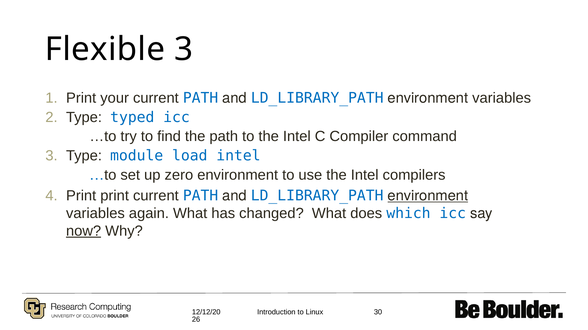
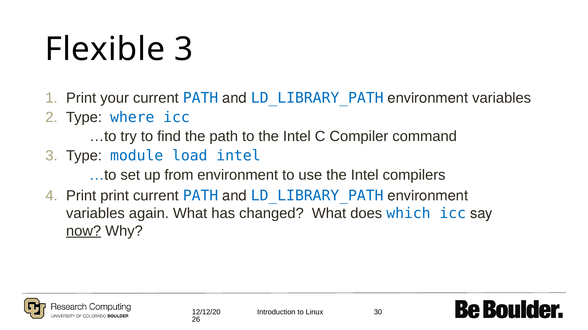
typed: typed -> where (132, 117)
zero: zero -> from (179, 175)
environment underline: present -> none (428, 196)
